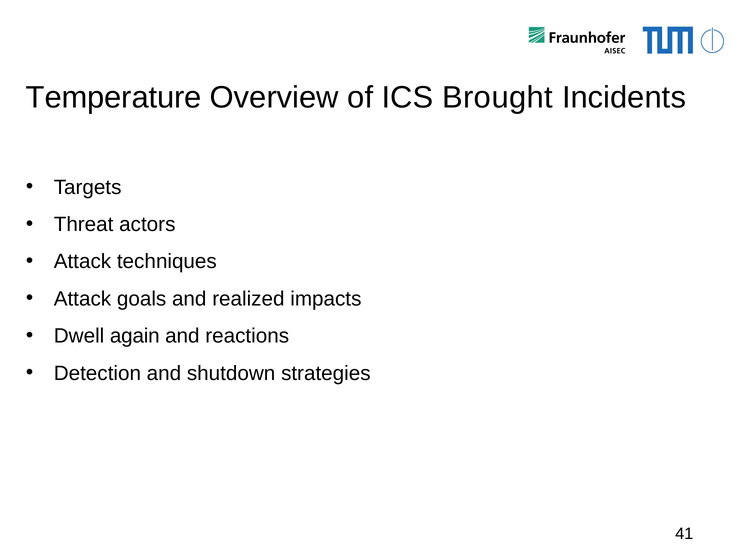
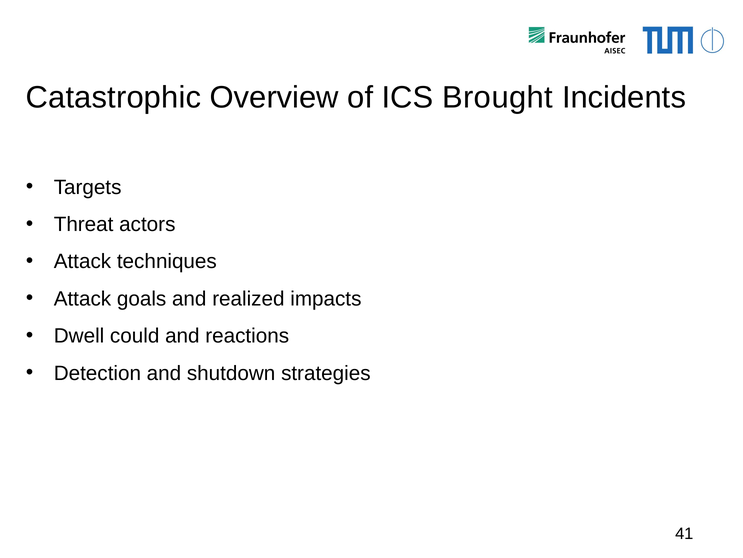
Temperature: Temperature -> Catastrophic (114, 97)
again: again -> could (135, 336)
